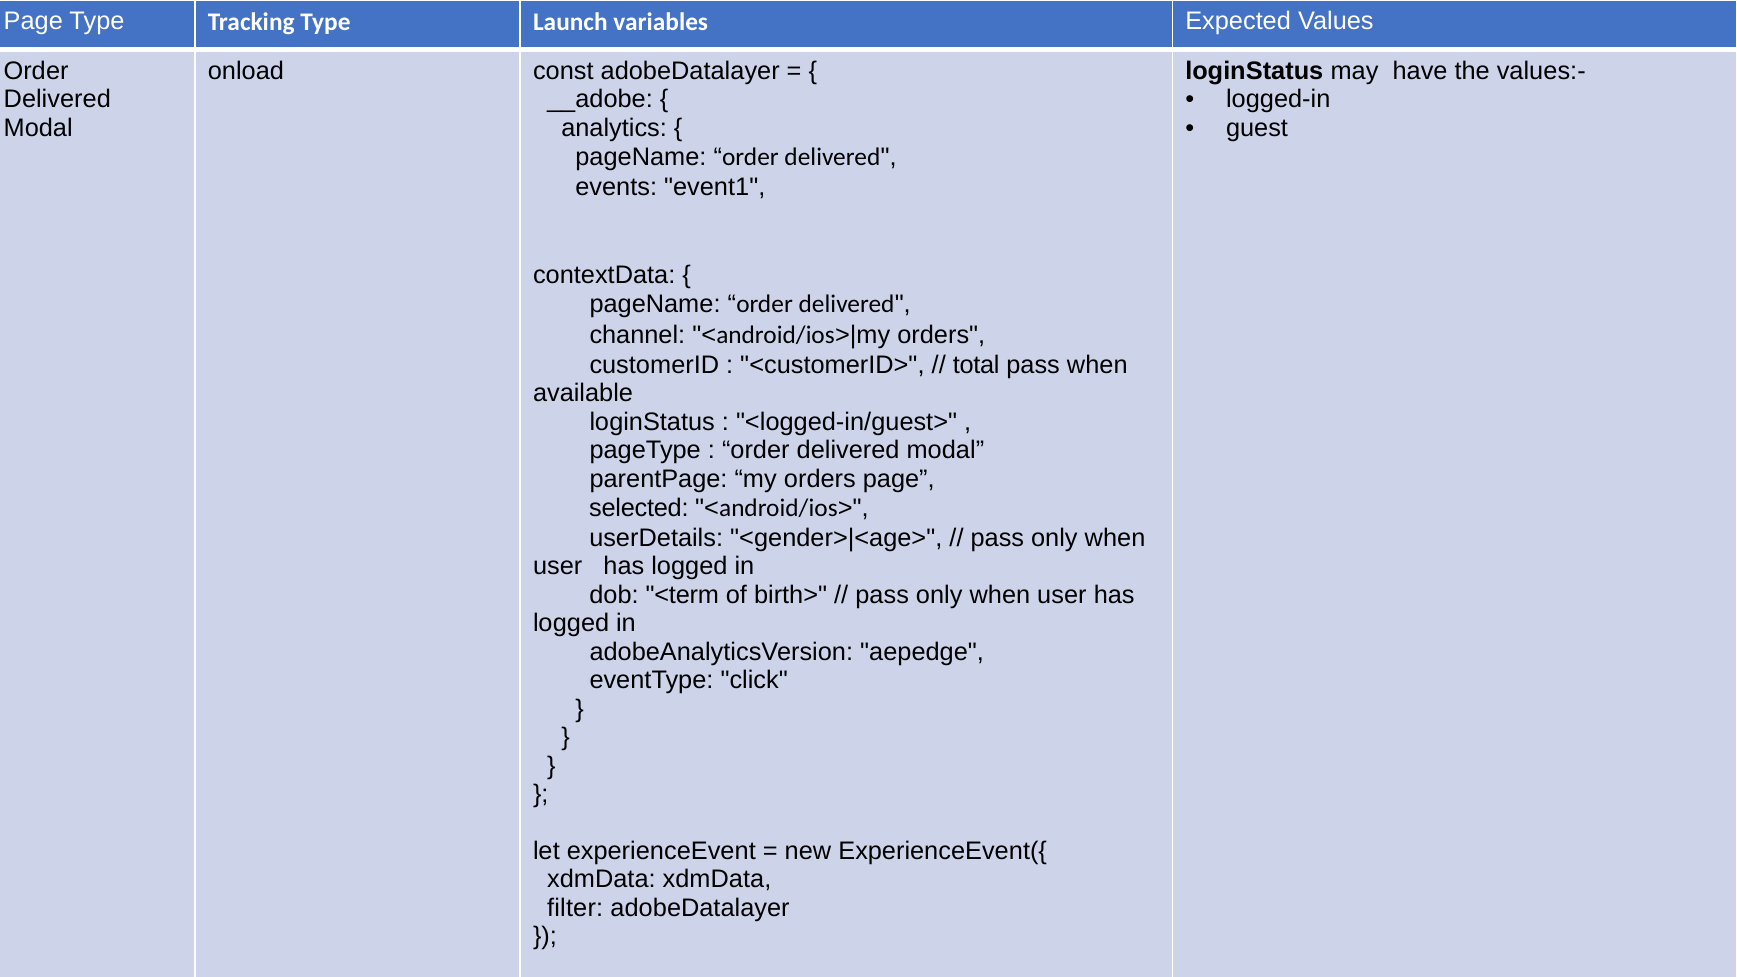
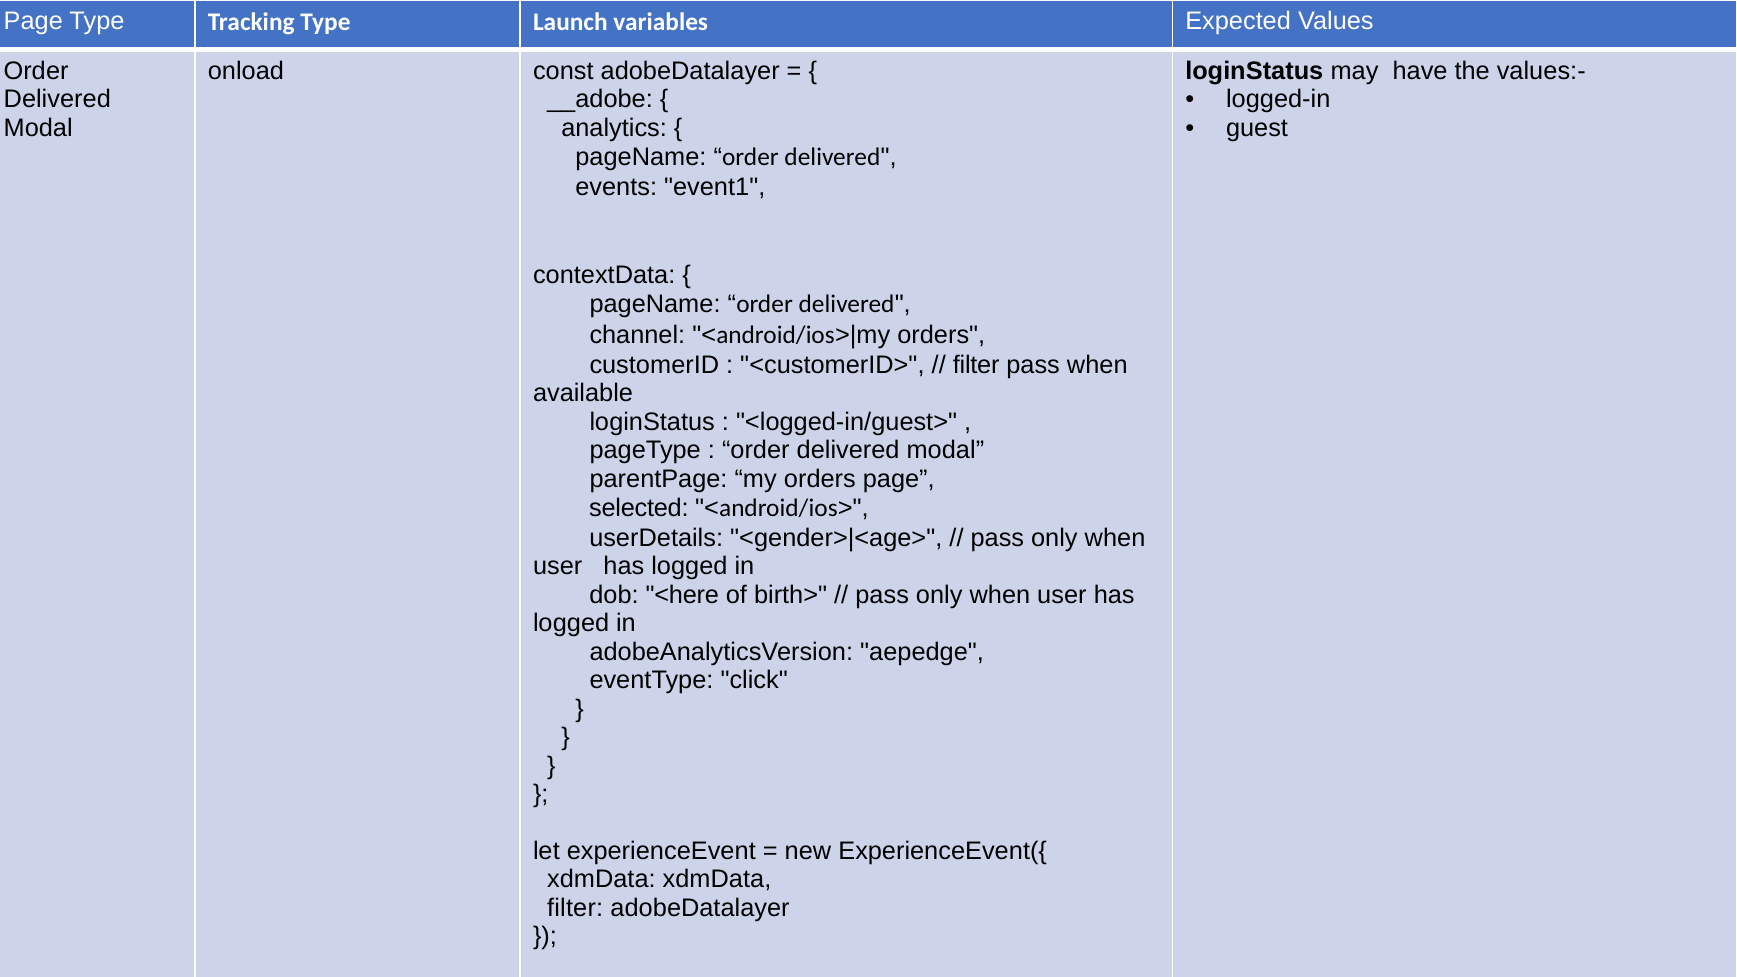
total: total -> filter (976, 365)
<term: <term -> <here (682, 595)
